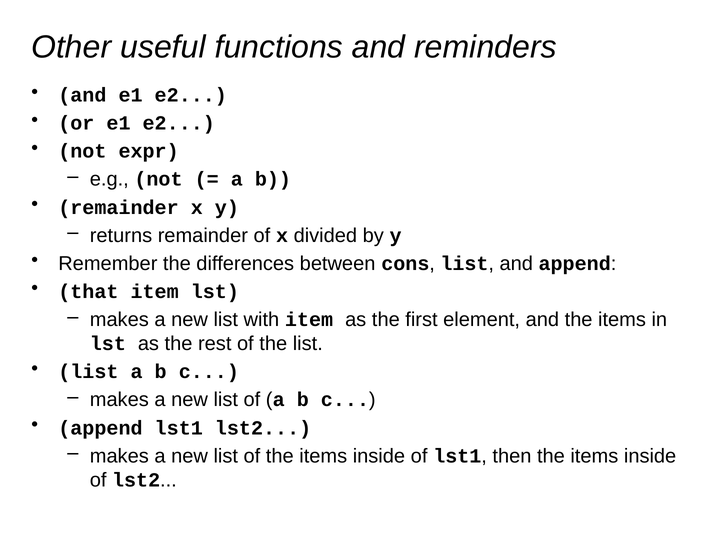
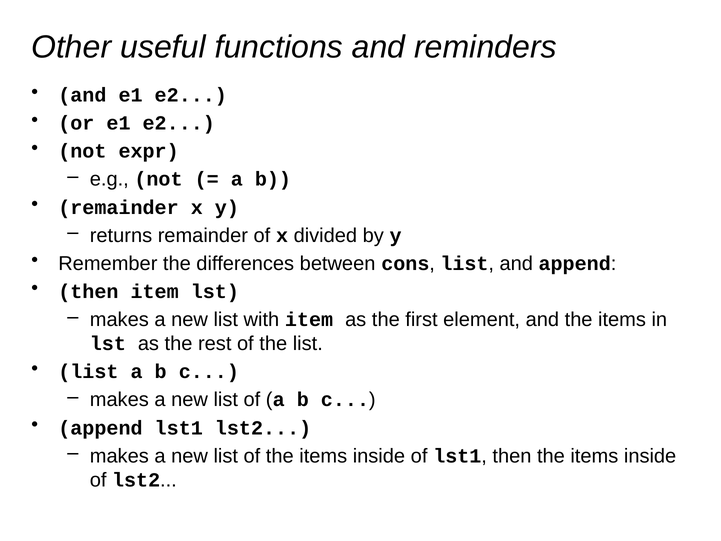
that: that -> then (88, 291)
